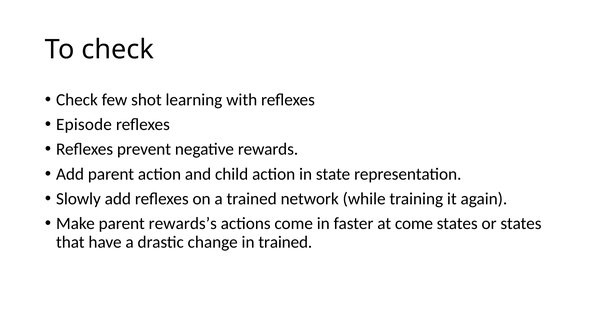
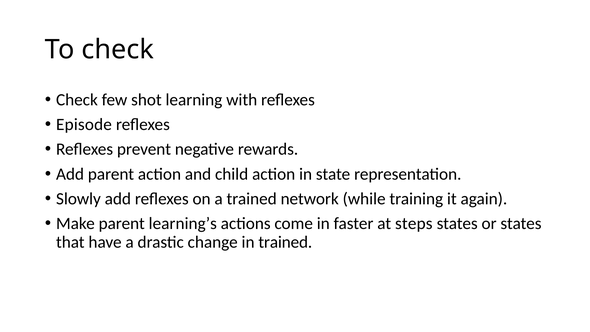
rewards’s: rewards’s -> learning’s (183, 223)
at come: come -> steps (414, 223)
